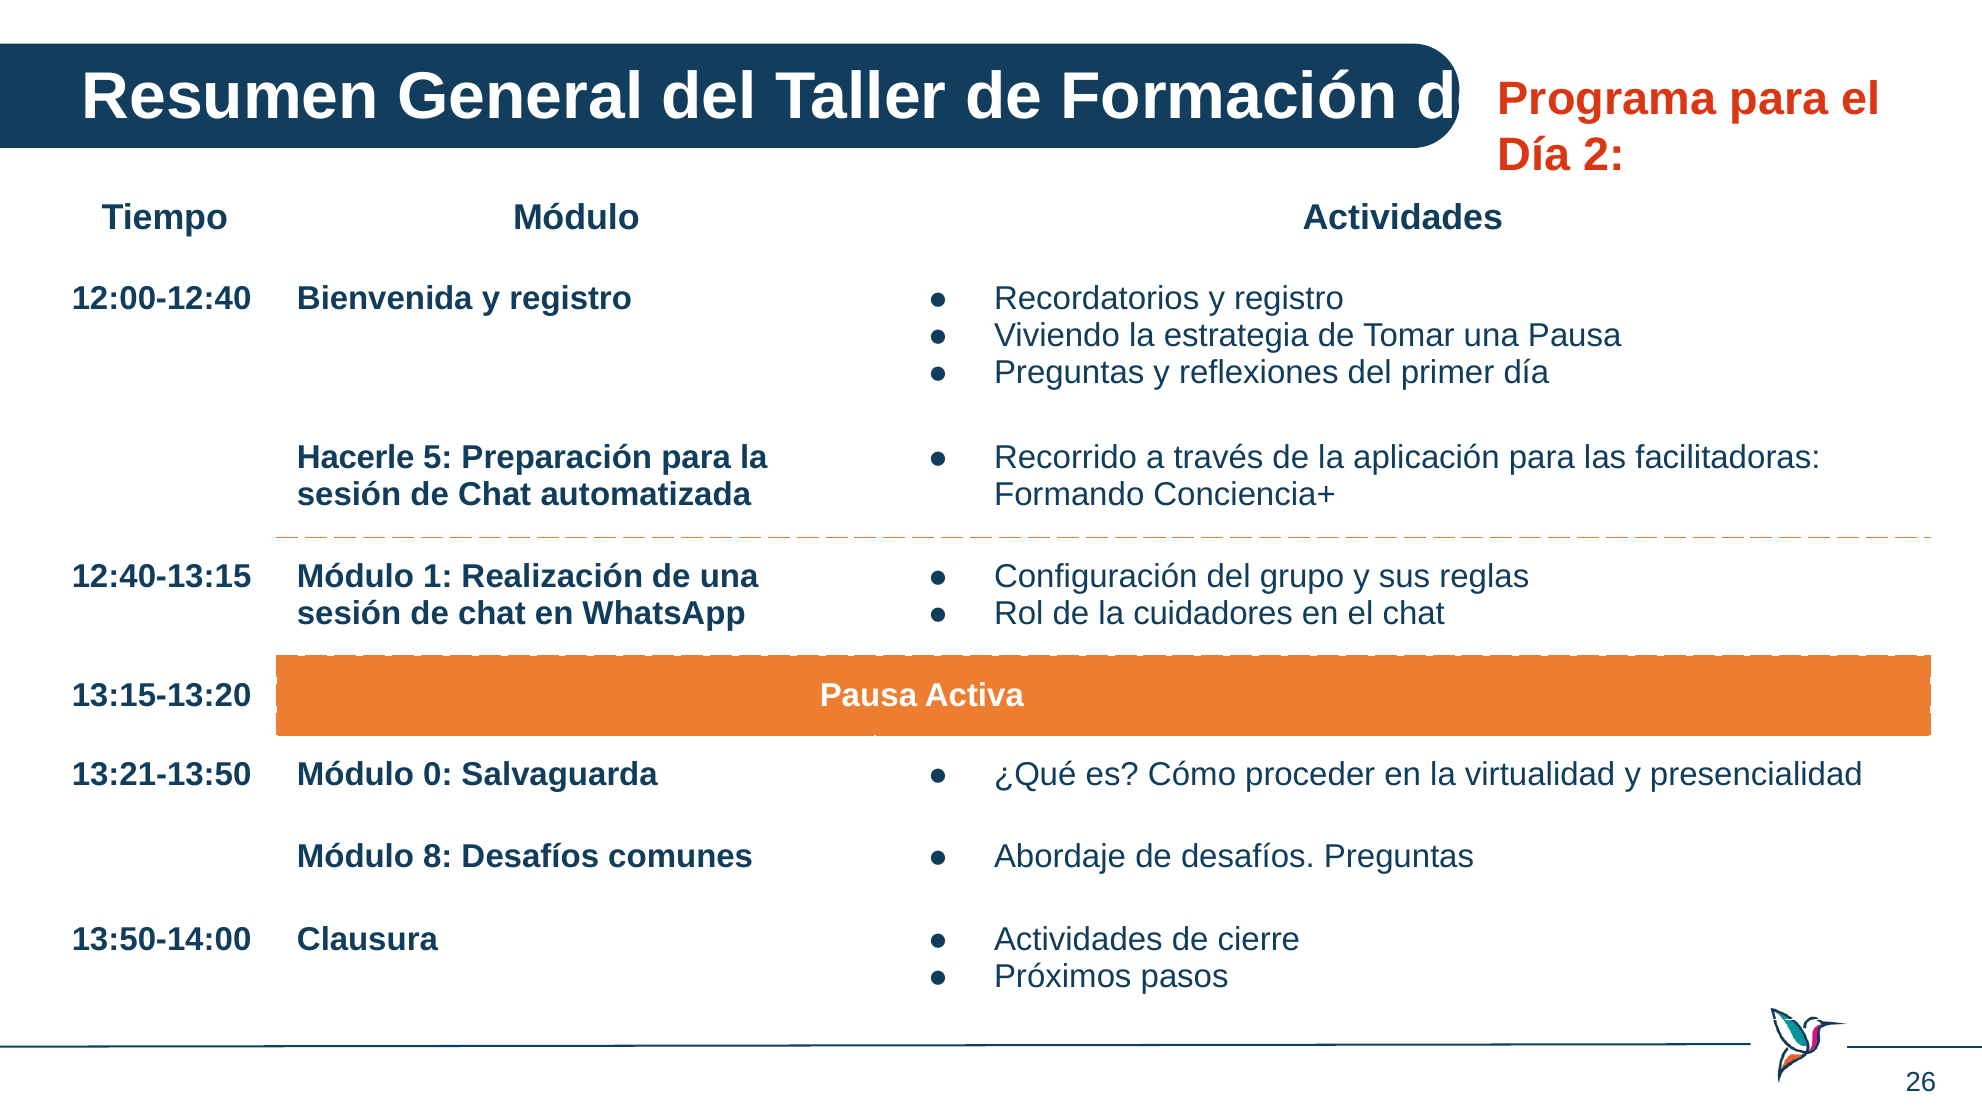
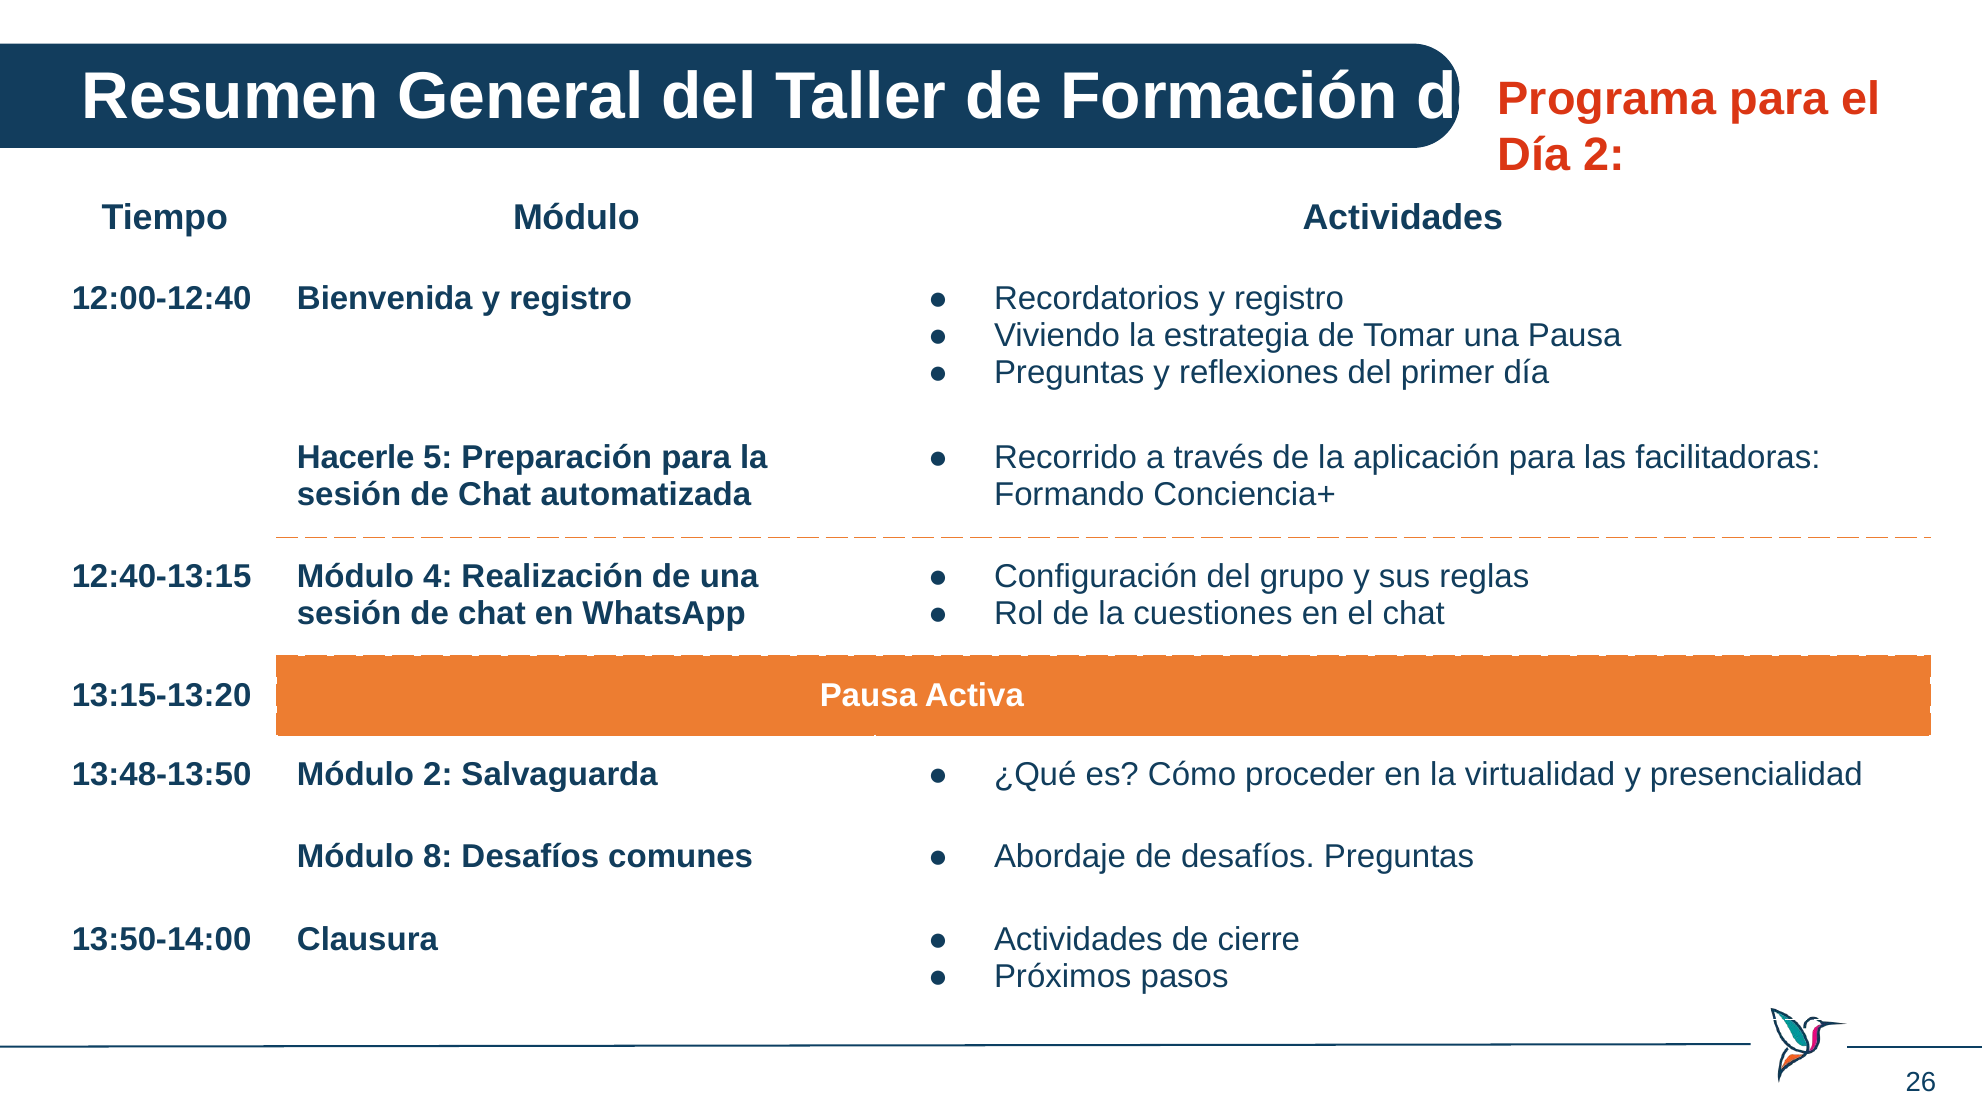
1: 1 -> 4 (438, 576)
cuidadores: cuidadores -> cuestiones (1213, 613)
13:21-13:50: 13:21-13:50 -> 13:48-13:50 (162, 774)
Módulo 0: 0 -> 2 (438, 774)
